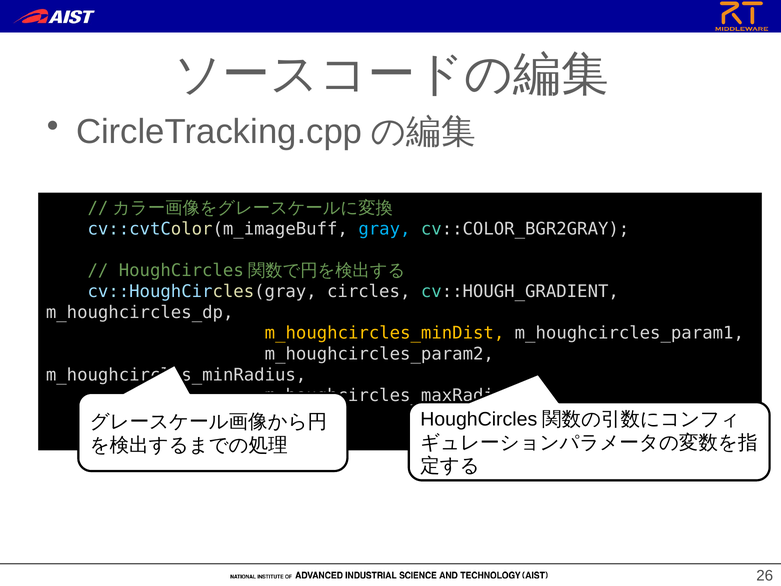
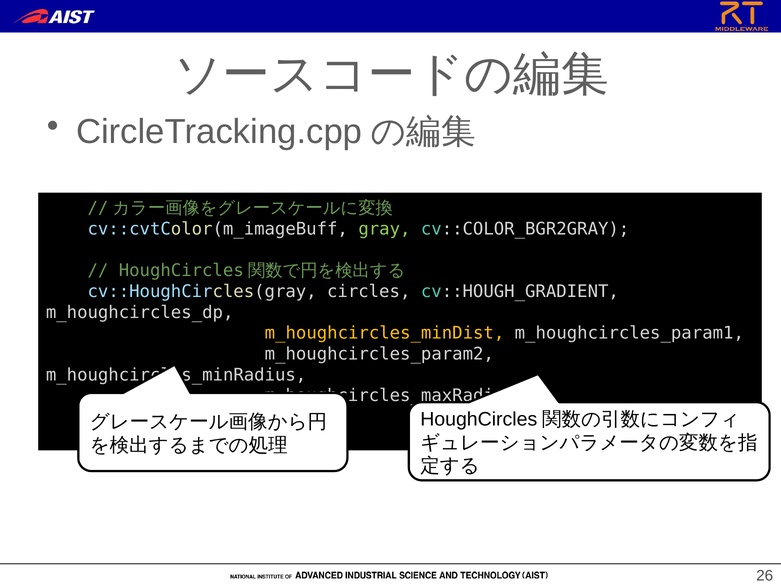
gray colour: light blue -> light green (384, 229)
